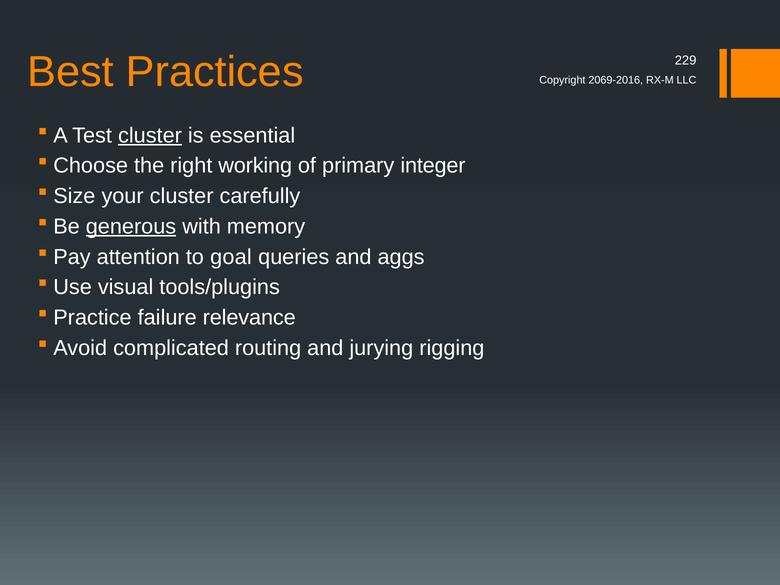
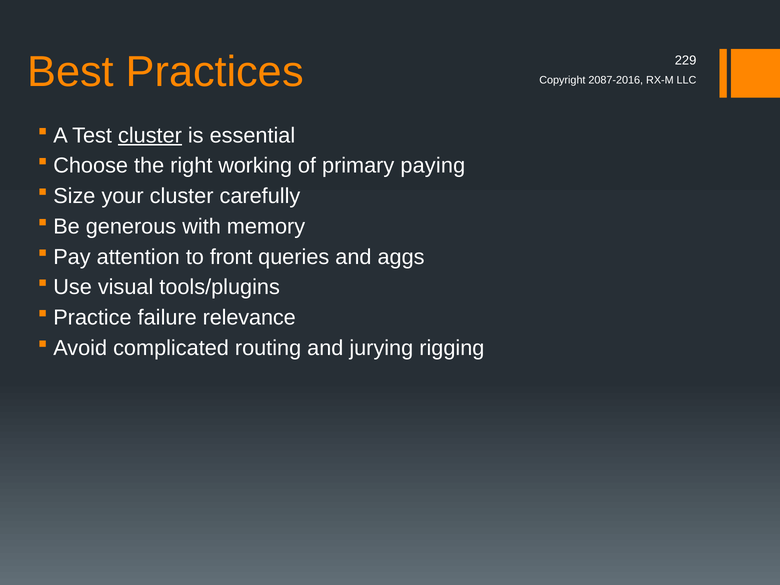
2069-2016: 2069-2016 -> 2087-2016 (616, 80)
integer: integer -> paying (433, 166)
generous underline: present -> none (131, 227)
goal: goal -> front (231, 257)
